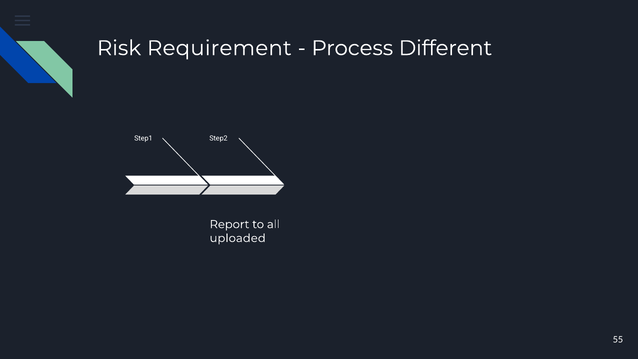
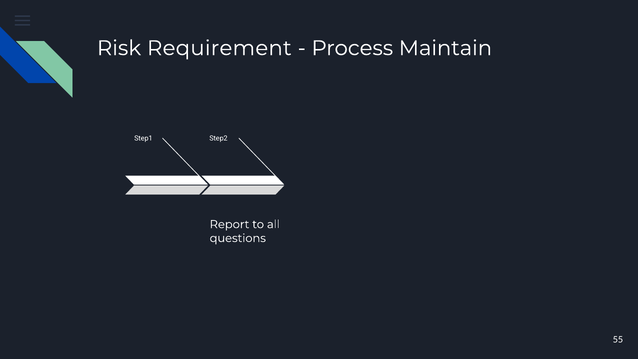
Different: Different -> Maintain (445, 48)
uploaded: uploaded -> questions (238, 238)
